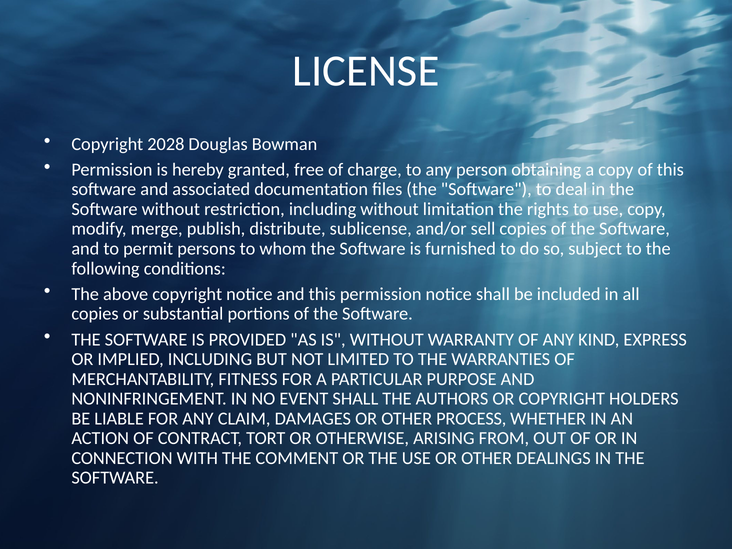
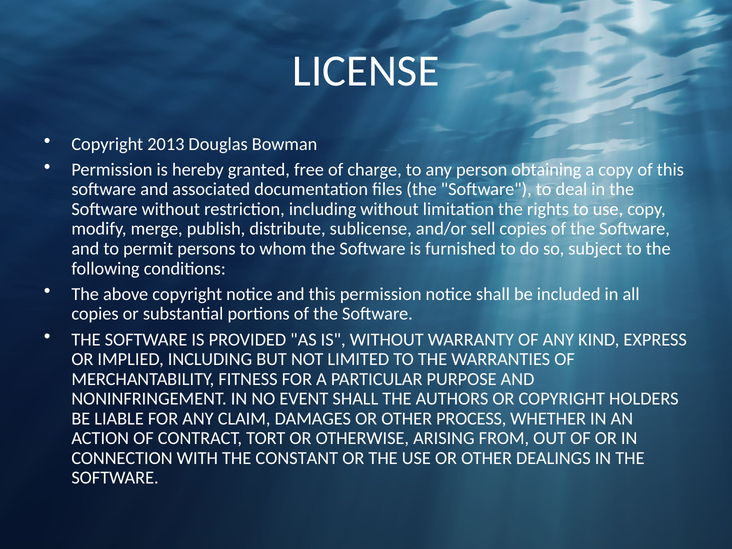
2028: 2028 -> 2013 (166, 144)
COMMENT: COMMENT -> CONSTANT (297, 458)
